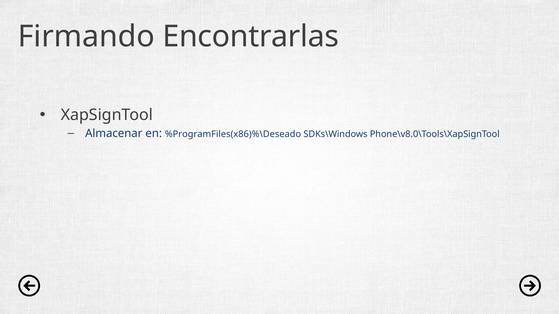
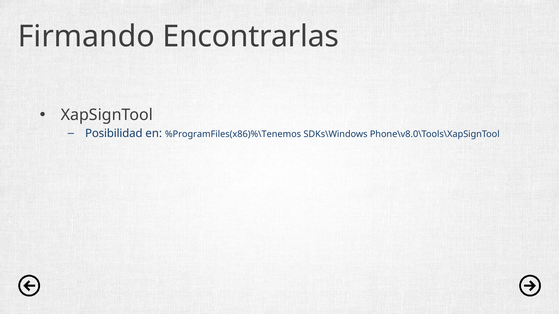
Almacenar: Almacenar -> Posibilidad (114, 134)
%ProgramFiles(x86)%\Deseado: %ProgramFiles(x86)%\Deseado -> %ProgramFiles(x86)%\Tenemos (233, 134)
